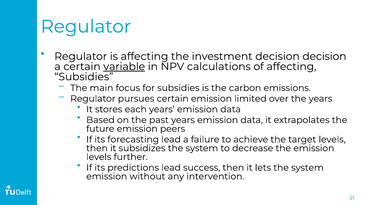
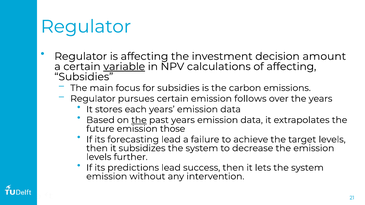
decision decision: decision -> amount (324, 56)
limited: limited -> follows (250, 99)
the underline: none -> present (139, 120)
peers: peers -> those (173, 129)
